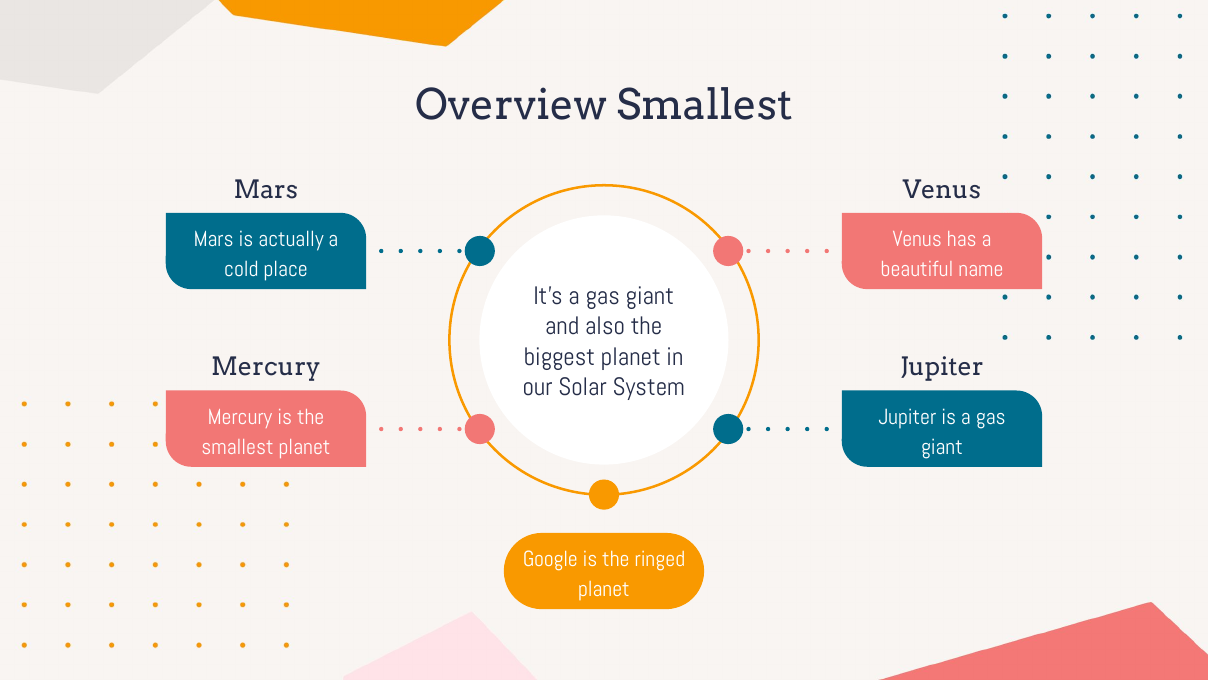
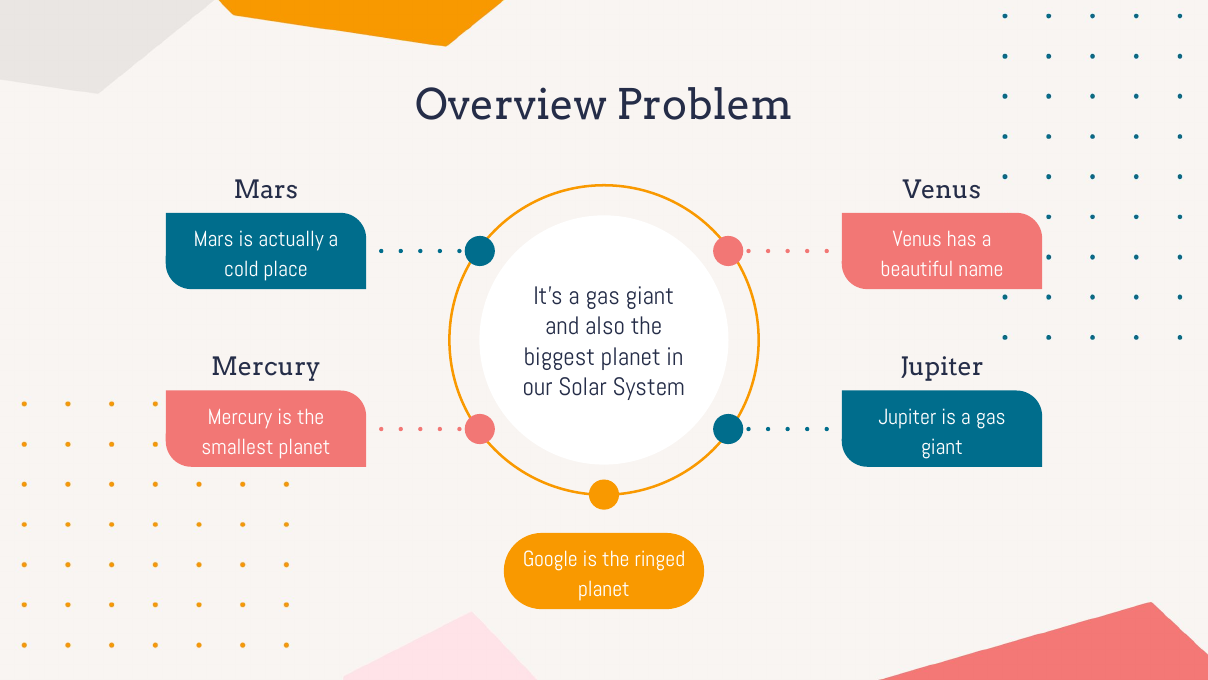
Overview Smallest: Smallest -> Problem (704, 105)
